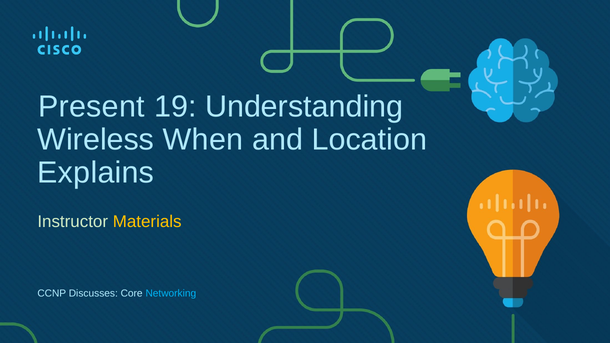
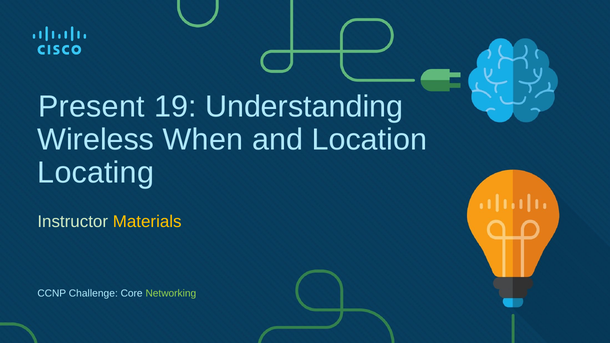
Explains: Explains -> Locating (96, 173)
Discusses: Discusses -> Challenge (93, 294)
Networking colour: light blue -> light green (171, 294)
